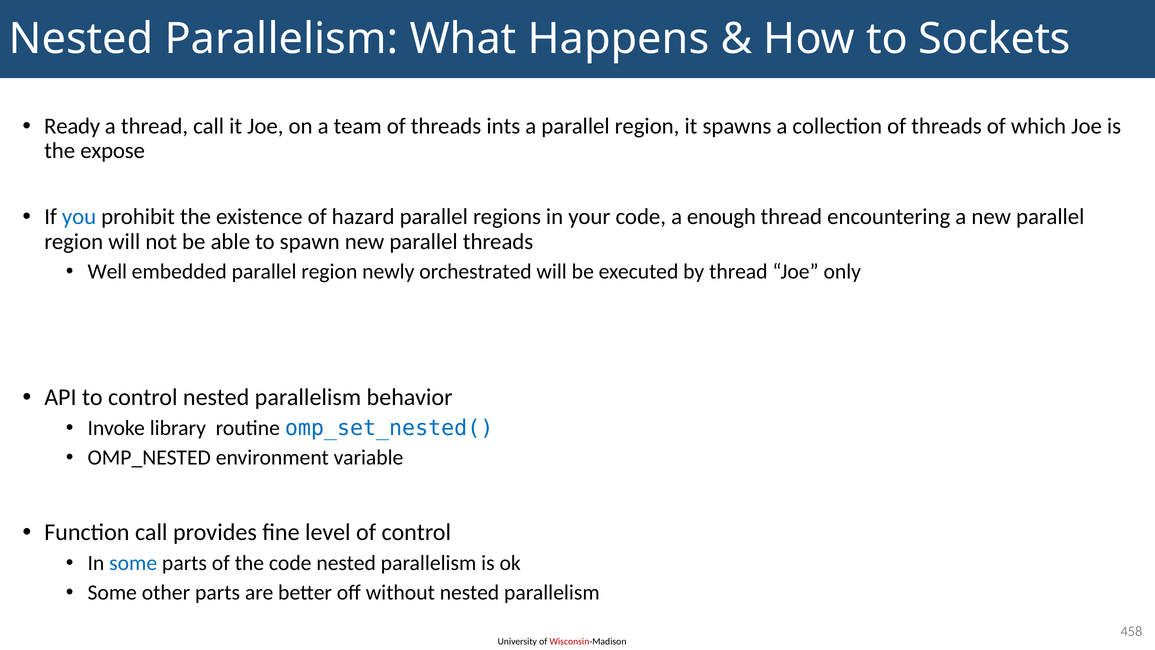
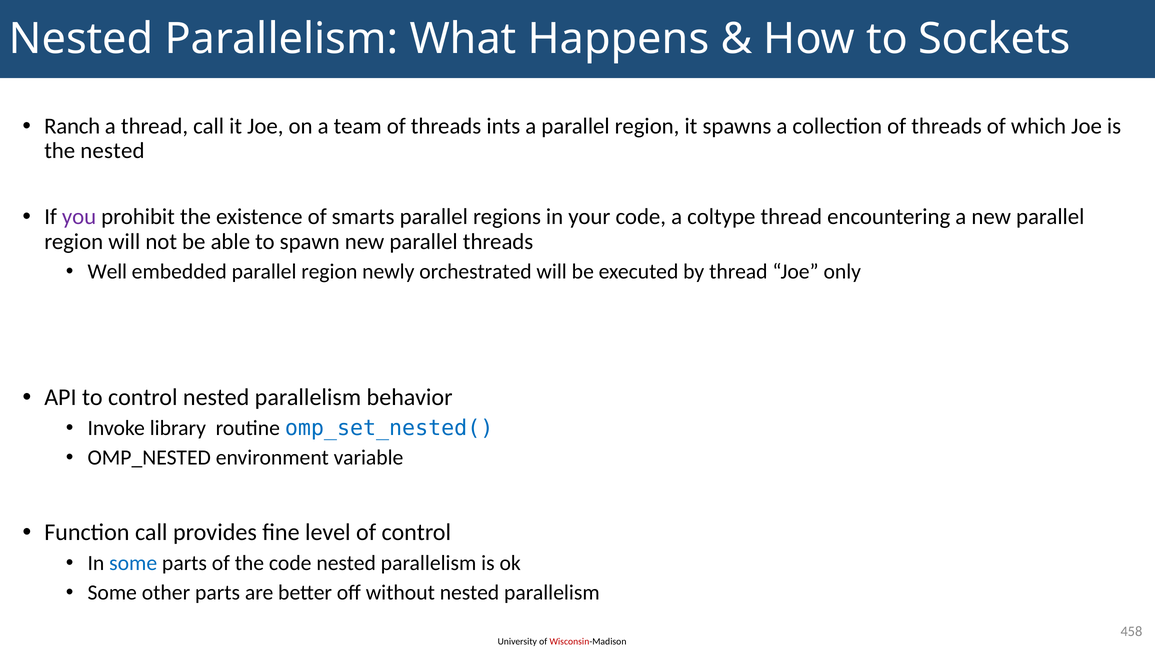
Ready: Ready -> Ranch (72, 126)
the expose: expose -> nested (112, 151)
you colour: blue -> purple (79, 217)
hazard: hazard -> smarts (363, 217)
enough: enough -> coltype (721, 217)
